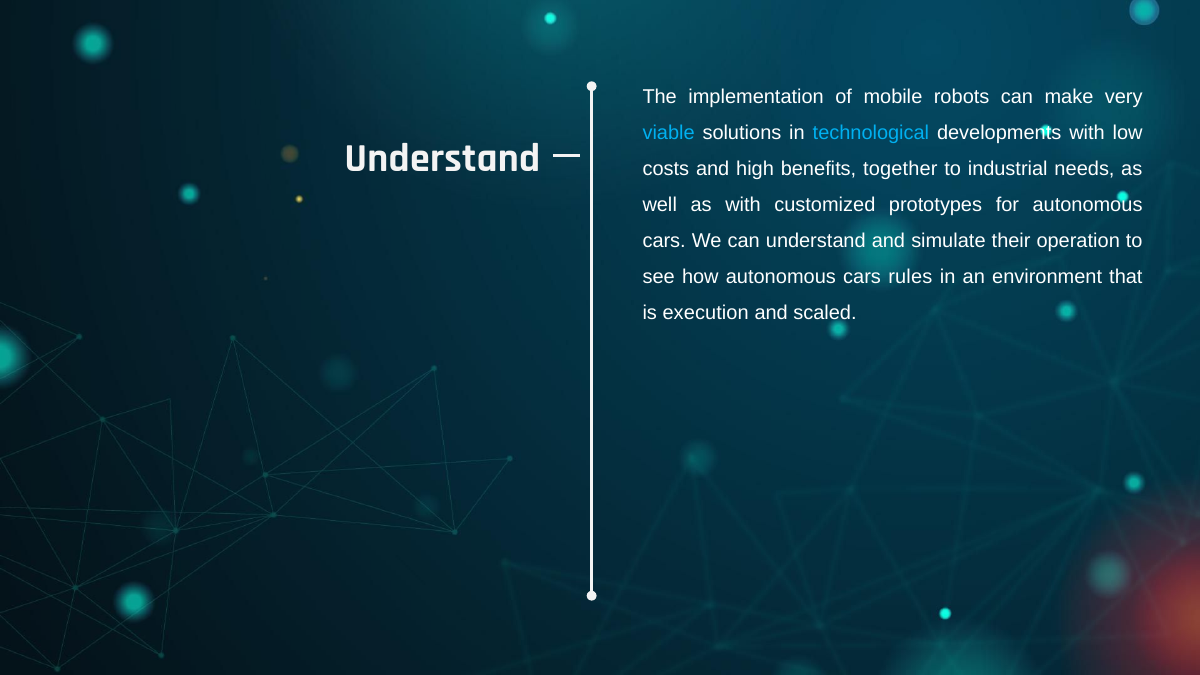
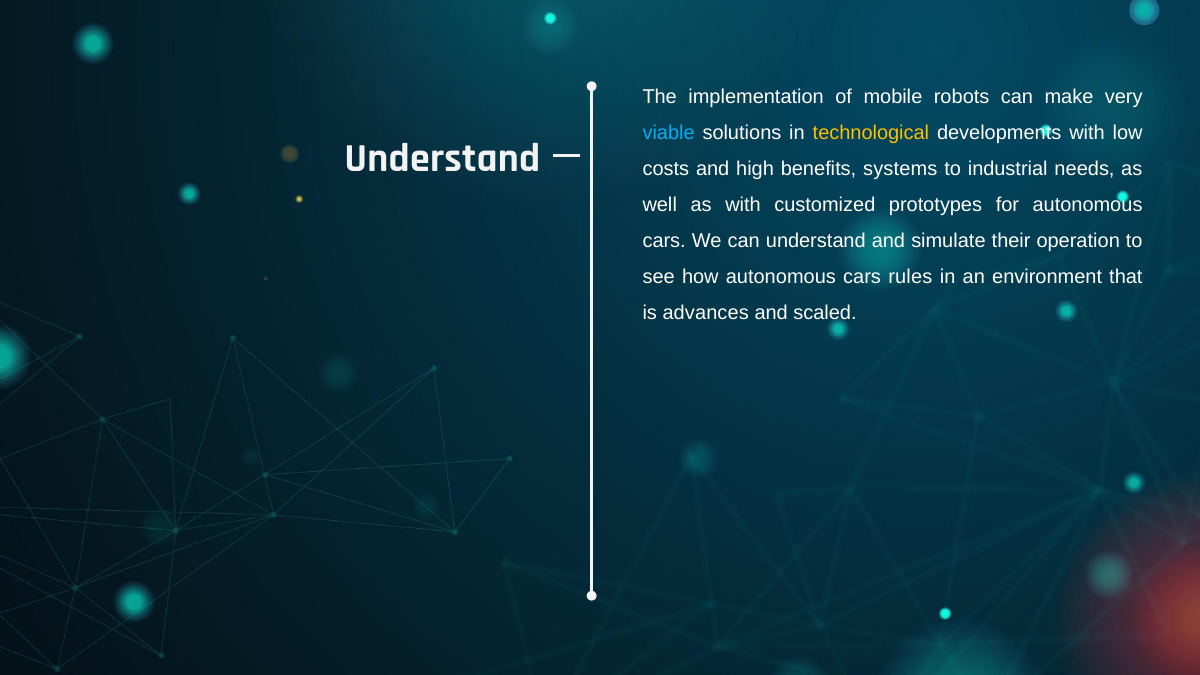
technological colour: light blue -> yellow (871, 133)
together: together -> systems (900, 169)
execution: execution -> advances (706, 313)
